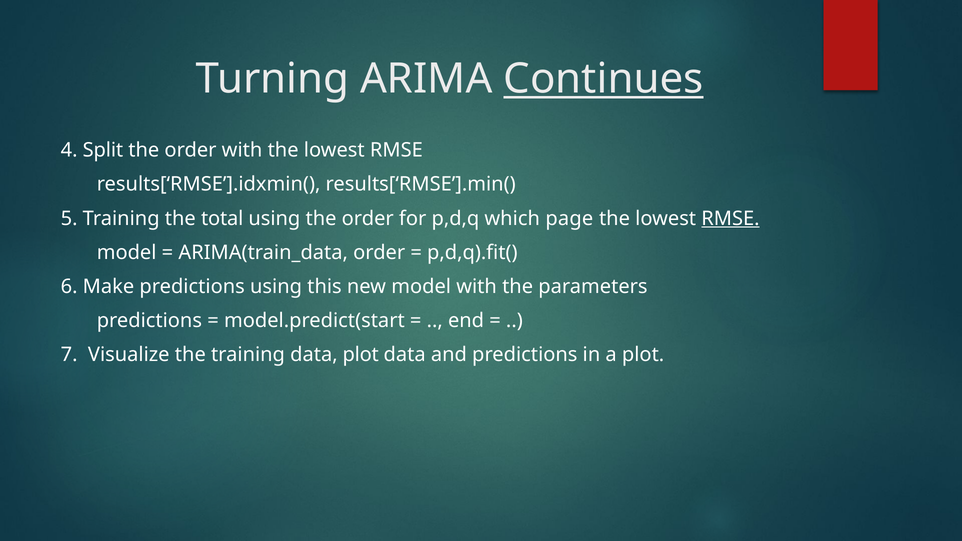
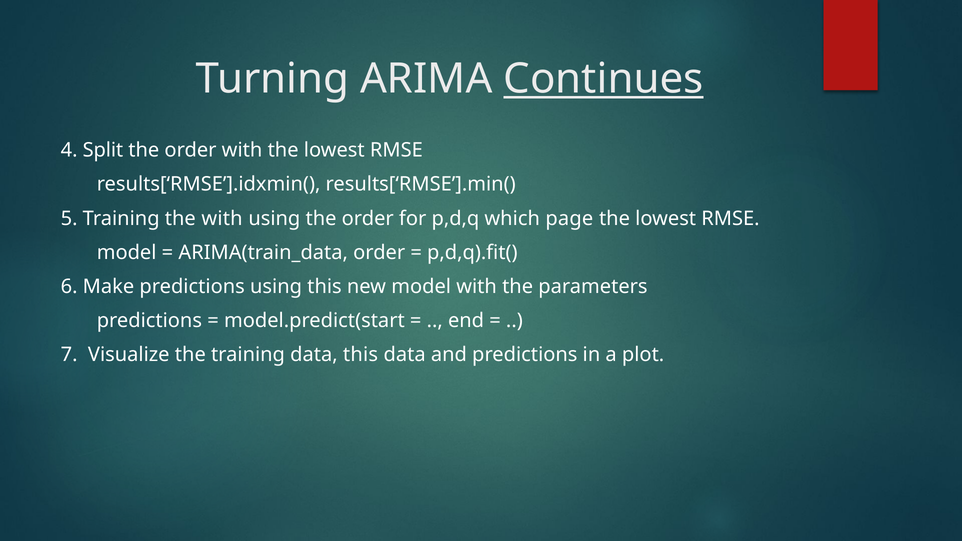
the total: total -> with (222, 218)
RMSE underline: present -> none (730, 218)
data plot: plot -> this (360, 355)
